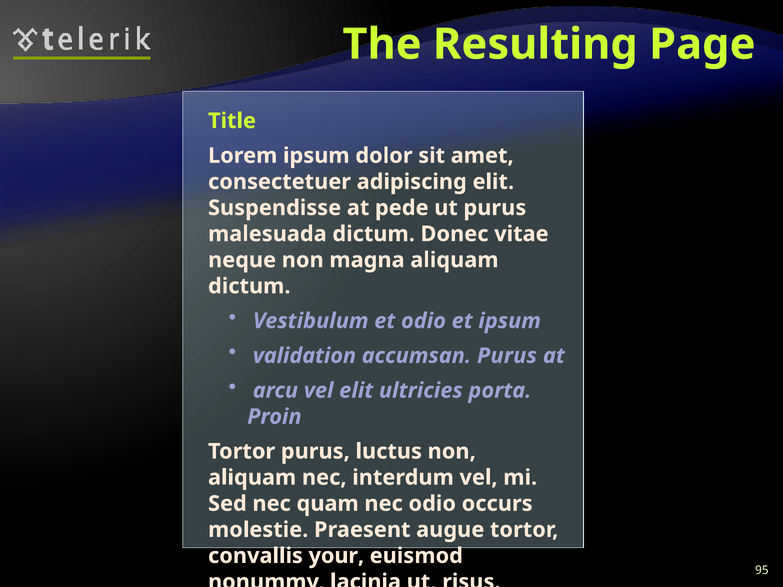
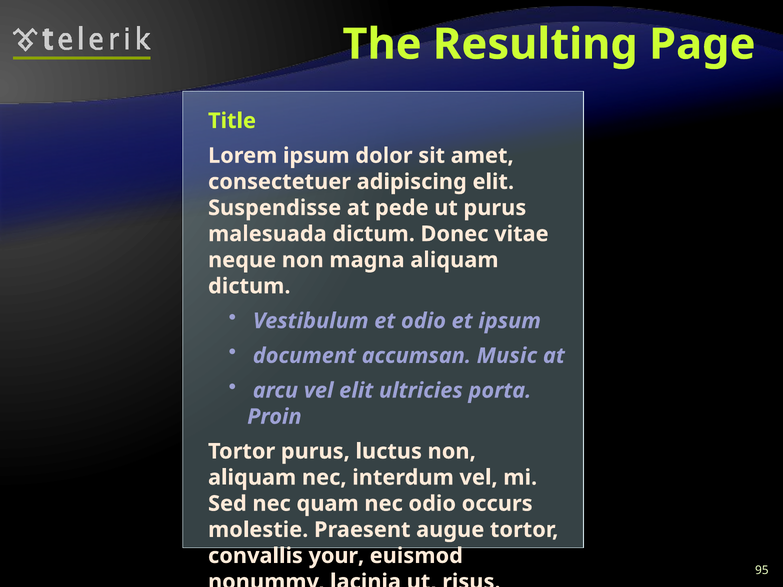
validation: validation -> document (304, 356)
accumsan Purus: Purus -> Music (507, 356)
